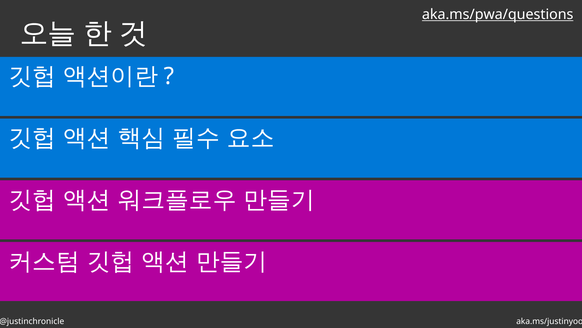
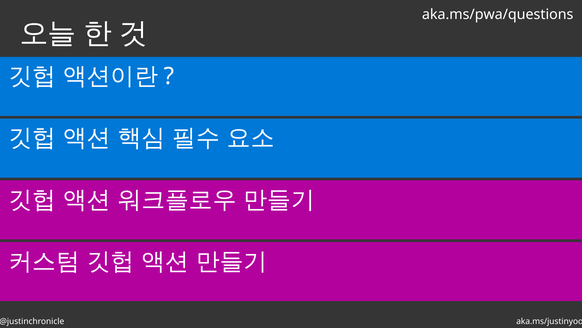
aka.ms/pwa/questions underline: present -> none (498, 14)
